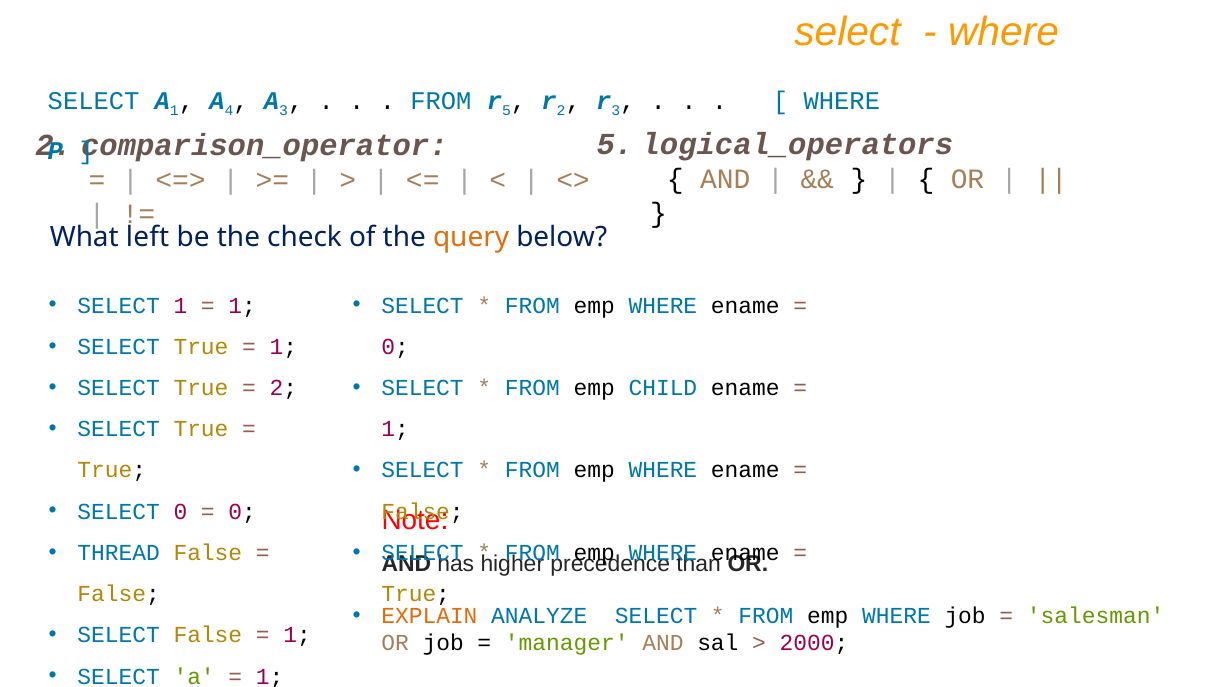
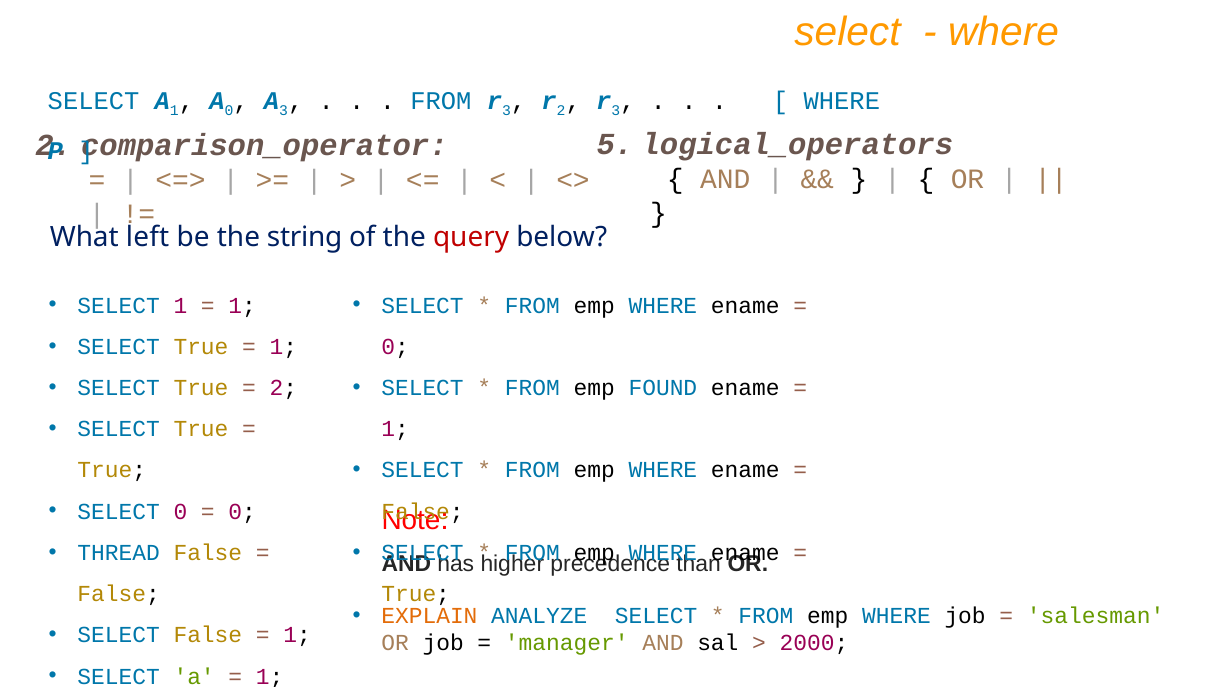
A 4: 4 -> 0 (229, 111)
5: 5 -> 3 (507, 111)
check: check -> string (305, 237)
query colour: orange -> red (471, 237)
CHILD: CHILD -> FOUND (663, 388)
